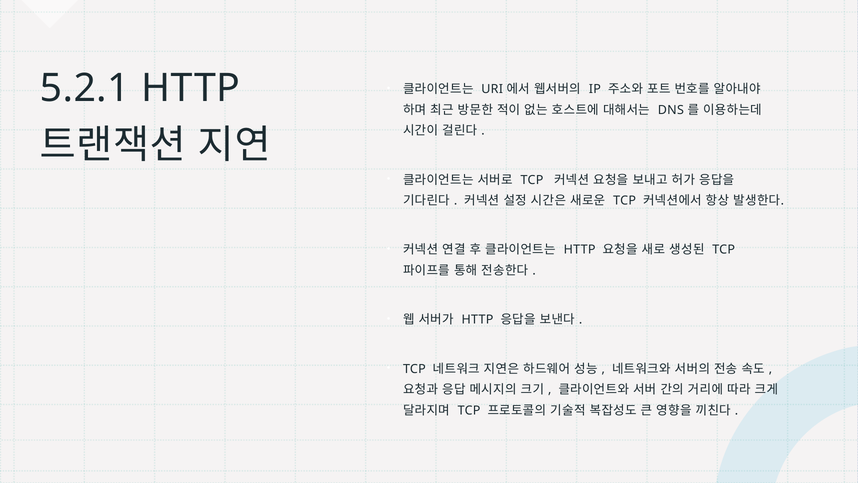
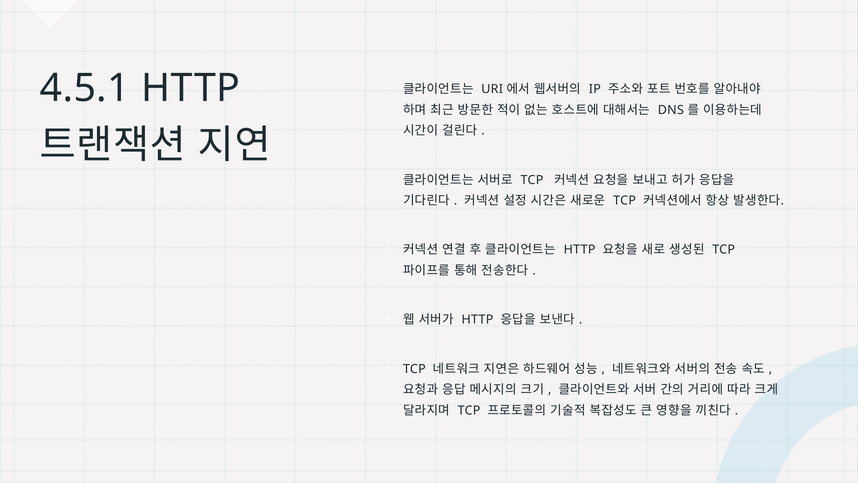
5.2.1: 5.2.1 -> 4.5.1 (85, 88)
